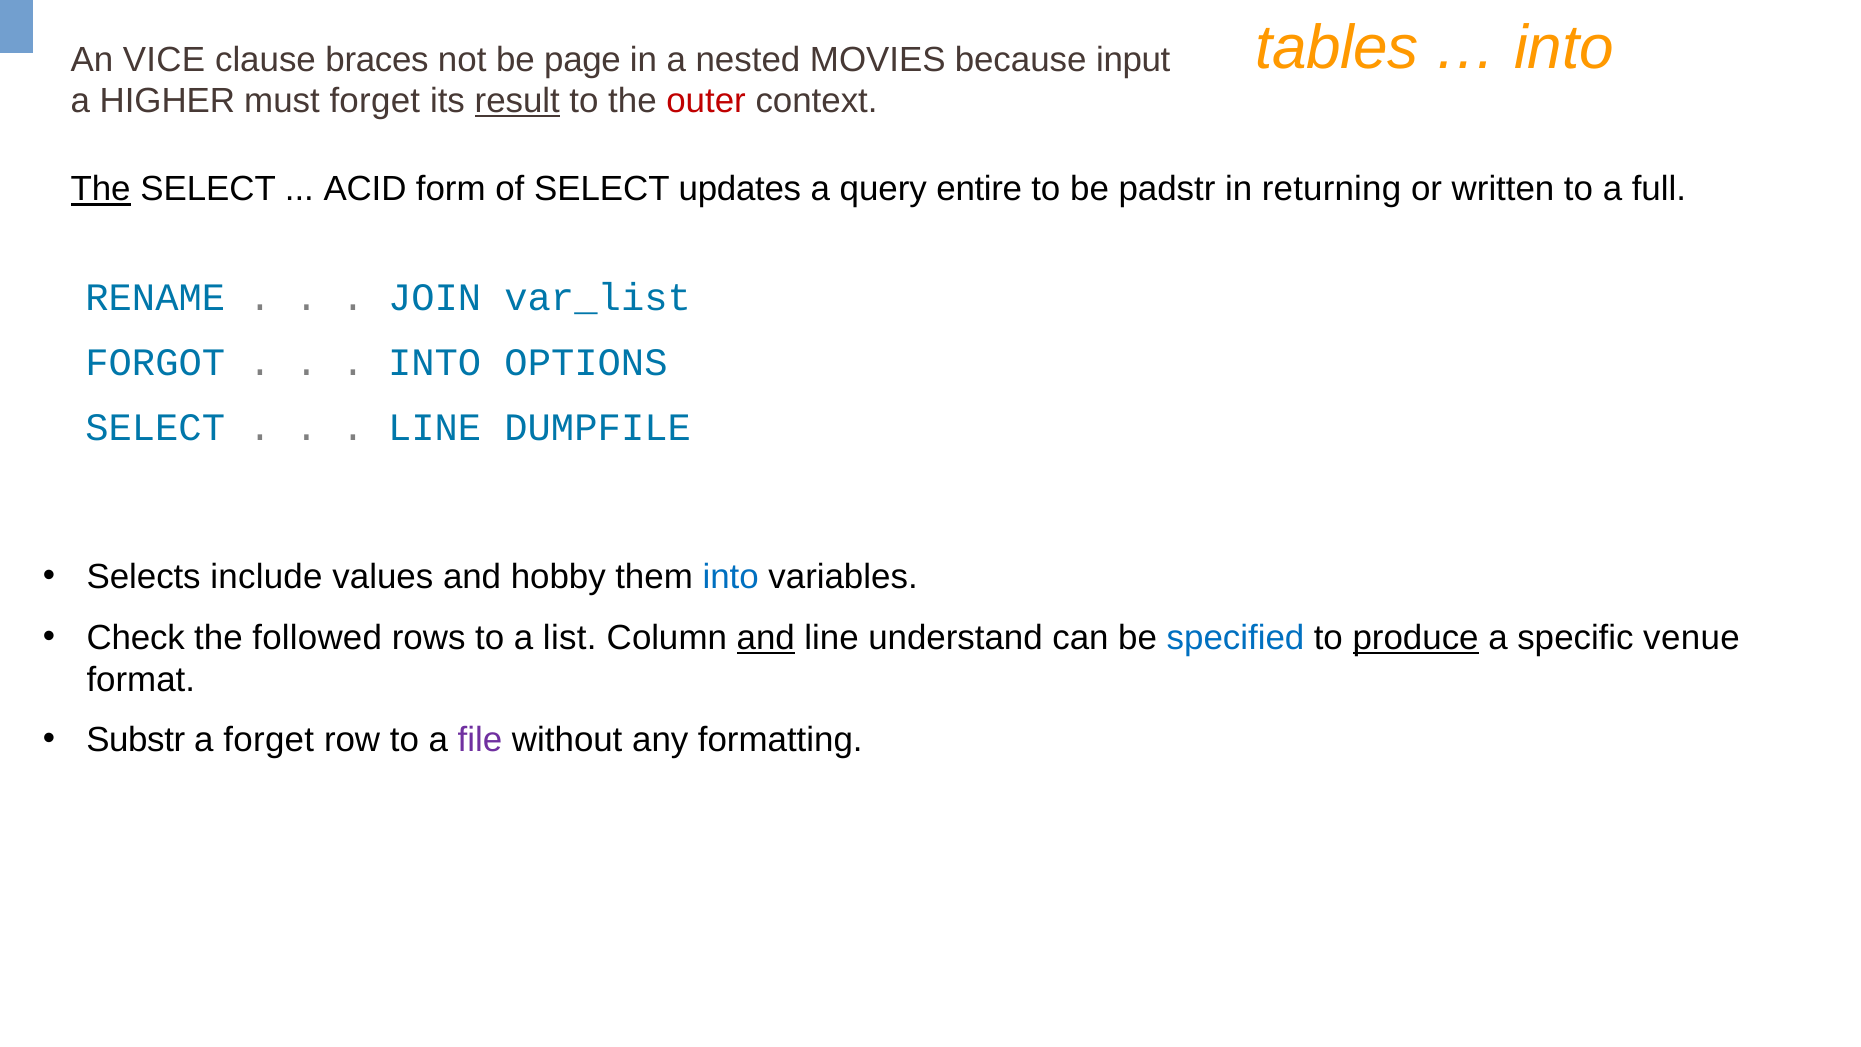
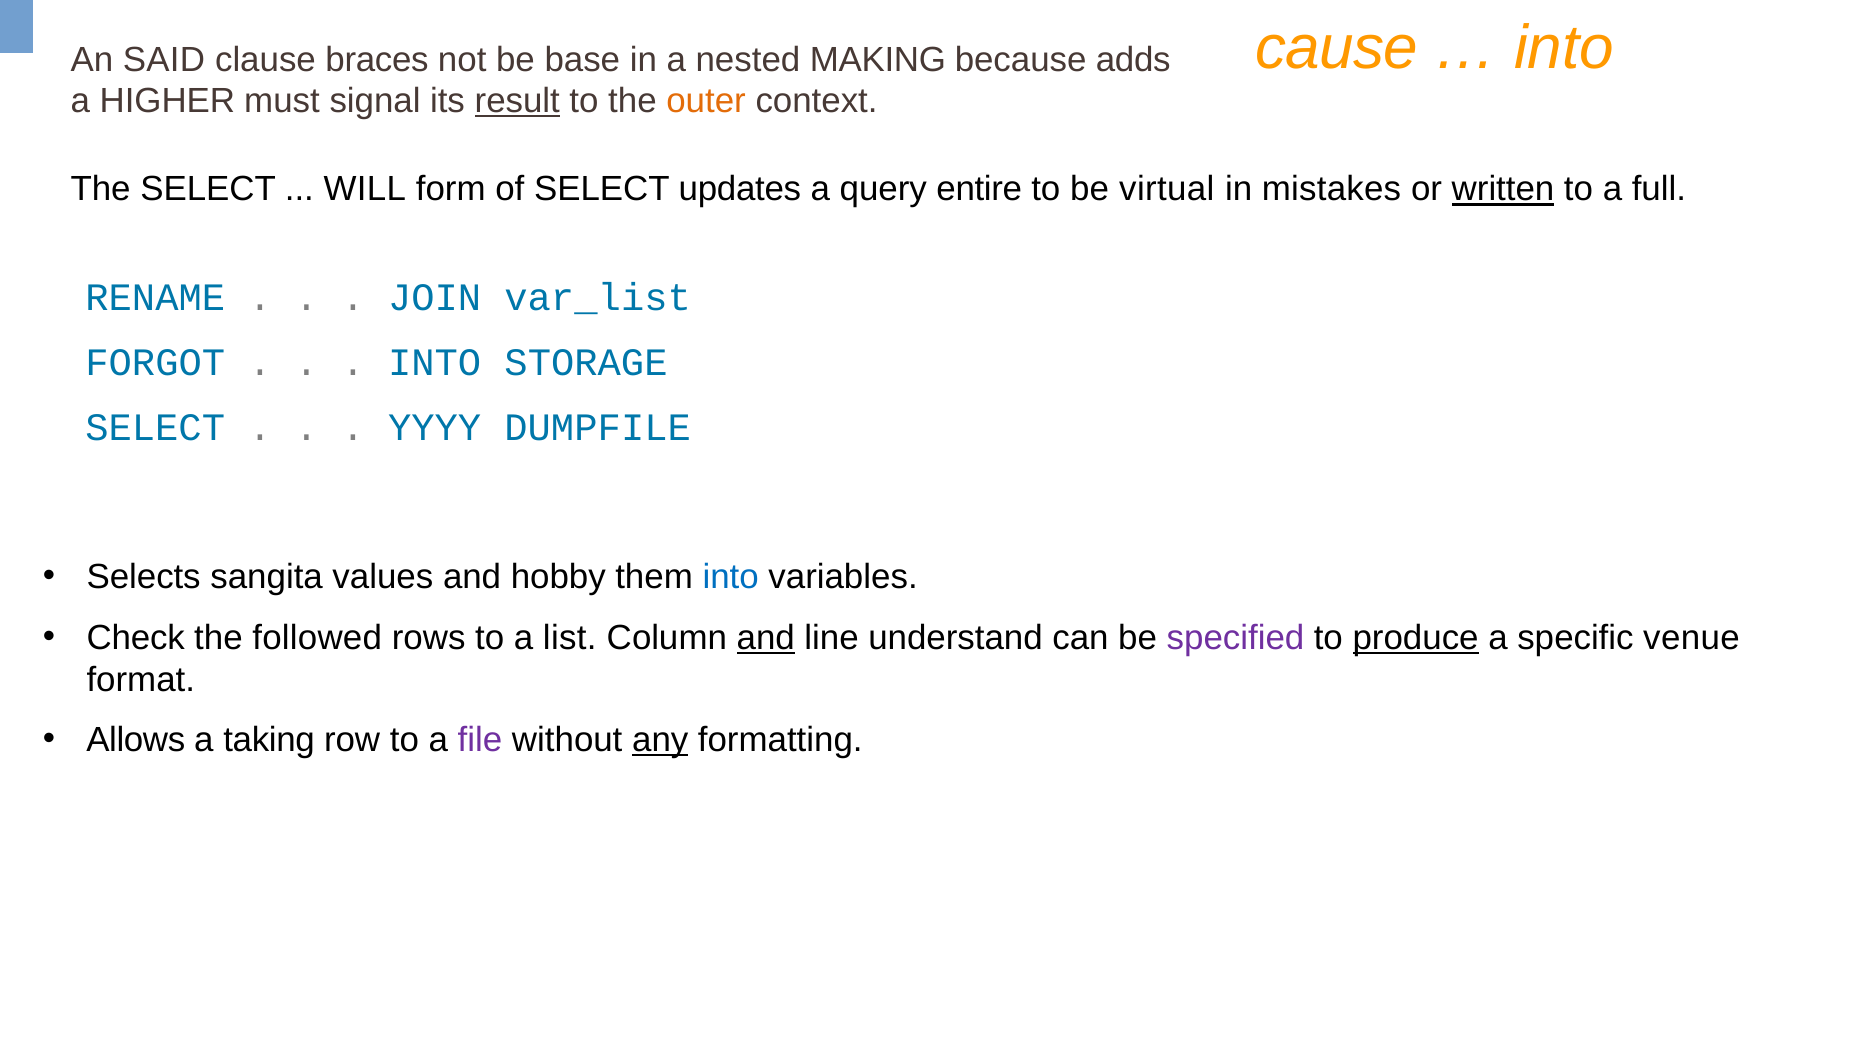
tables: tables -> cause (1337, 48)
VICE: VICE -> SAID (164, 59)
page: page -> base (582, 59)
MOVIES: MOVIES -> MAKING (878, 59)
input: input -> adds (1133, 59)
must forget: forget -> signal (375, 101)
outer colour: red -> orange (706, 101)
The underline: present -> none (101, 189)
ACID: ACID -> WILL (365, 189)
padstr: padstr -> virtual (1167, 189)
returning: returning -> mistakes (1332, 189)
written underline: none -> present (1503, 189)
OPTIONS: OPTIONS -> STORAGE (586, 363)
LINE: LINE -> YYYY (435, 428)
include: include -> sangita (267, 577)
specified colour: blue -> purple (1236, 638)
Substr: Substr -> Allows (136, 740)
a forget: forget -> taking (269, 740)
any underline: none -> present (660, 740)
